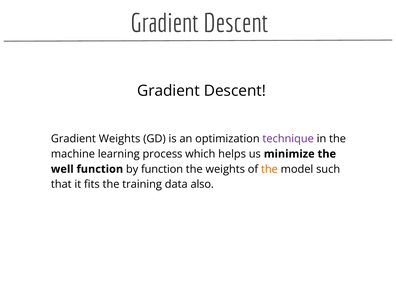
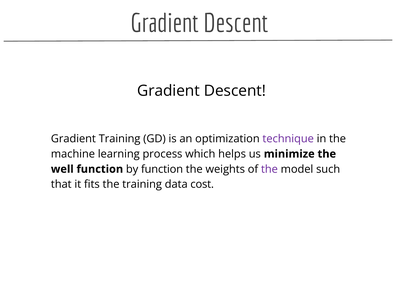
Gradient Weights: Weights -> Training (120, 139)
the colour: orange -> purple (269, 169)
also: also -> cost (202, 184)
